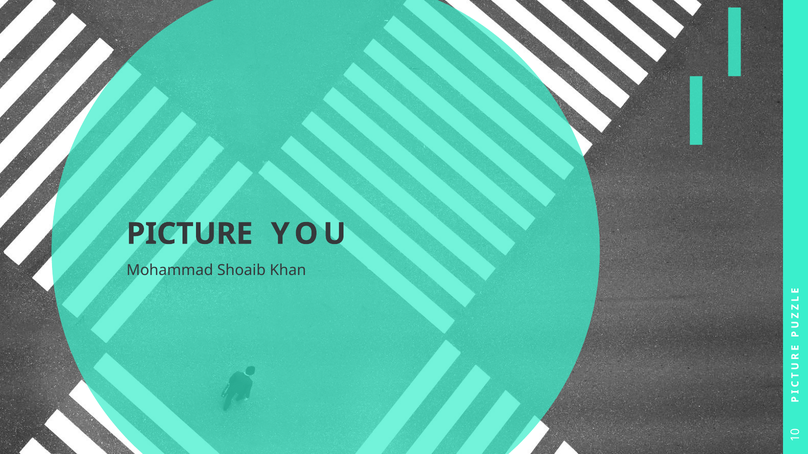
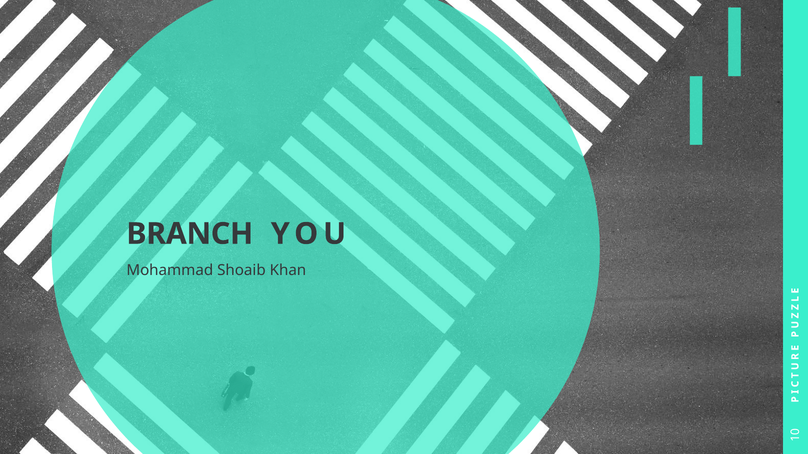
PICTURE: PICTURE -> BRANCH (190, 234)
